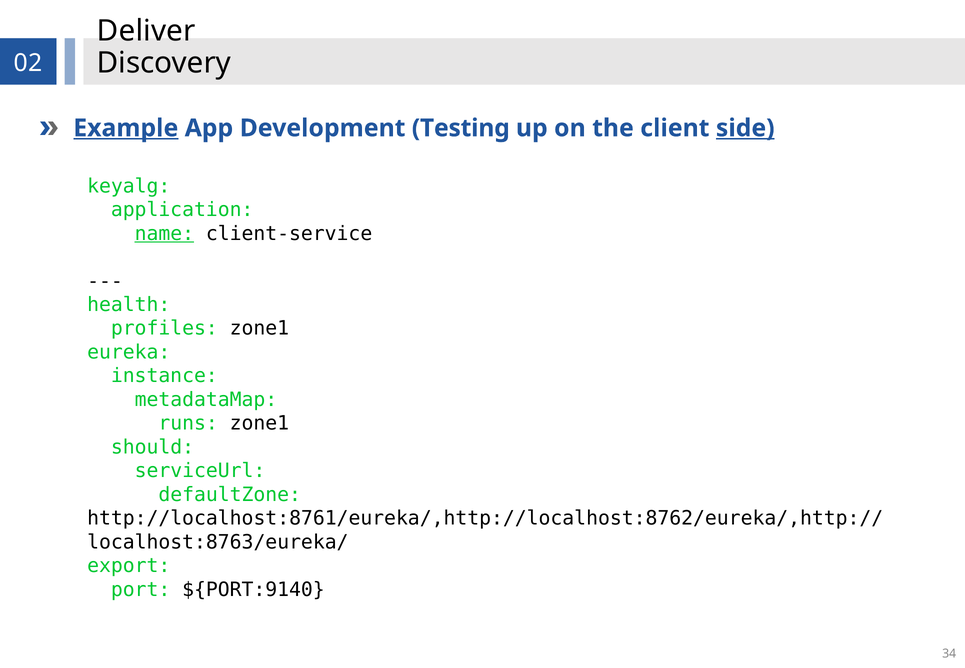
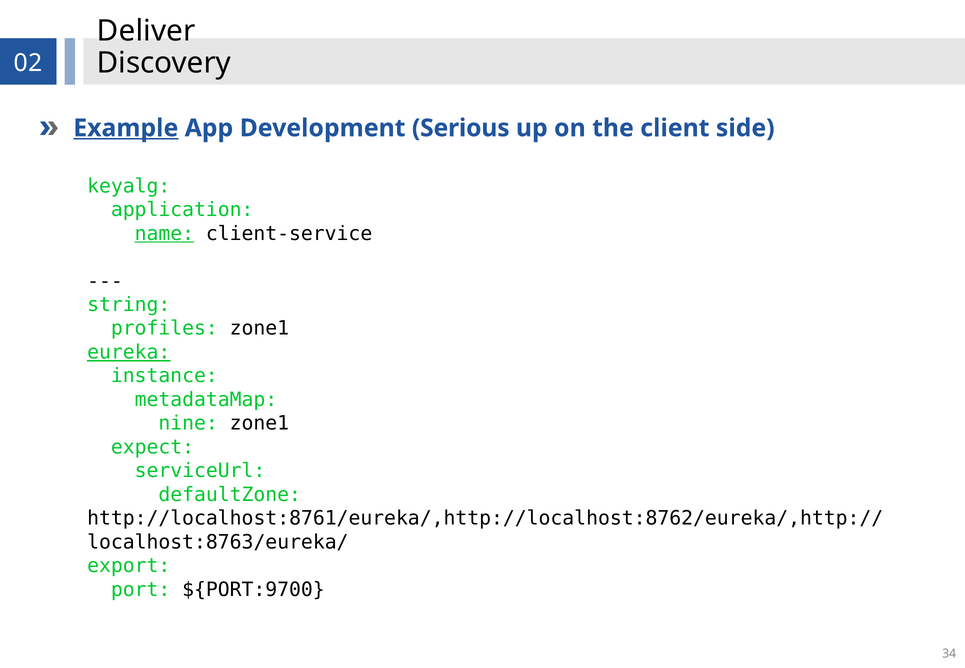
Testing: Testing -> Serious (461, 128)
side underline: present -> none (745, 128)
health: health -> string (129, 305)
eureka underline: none -> present (129, 352)
runs: runs -> nine (188, 423)
should: should -> expect (152, 447)
${PORT:9140: ${PORT:9140 -> ${PORT:9700 (253, 590)
